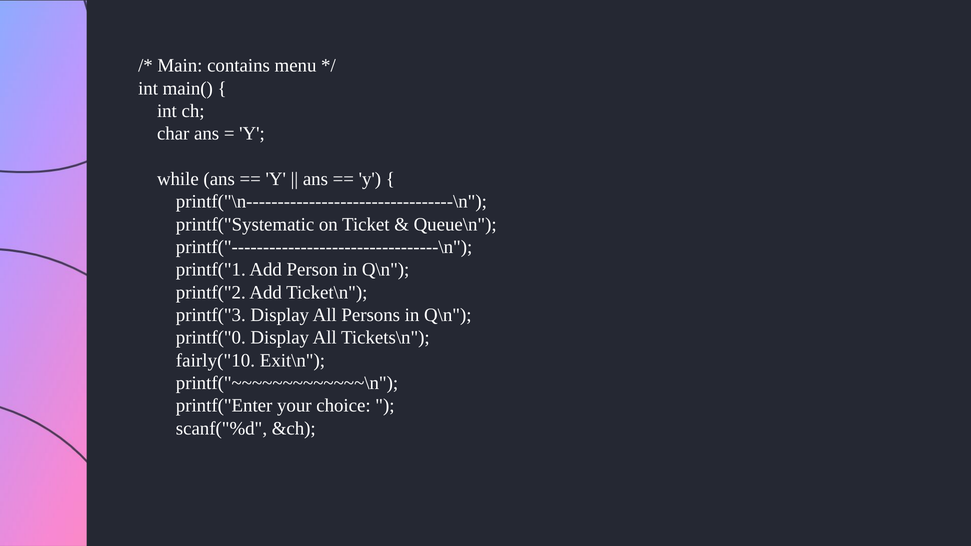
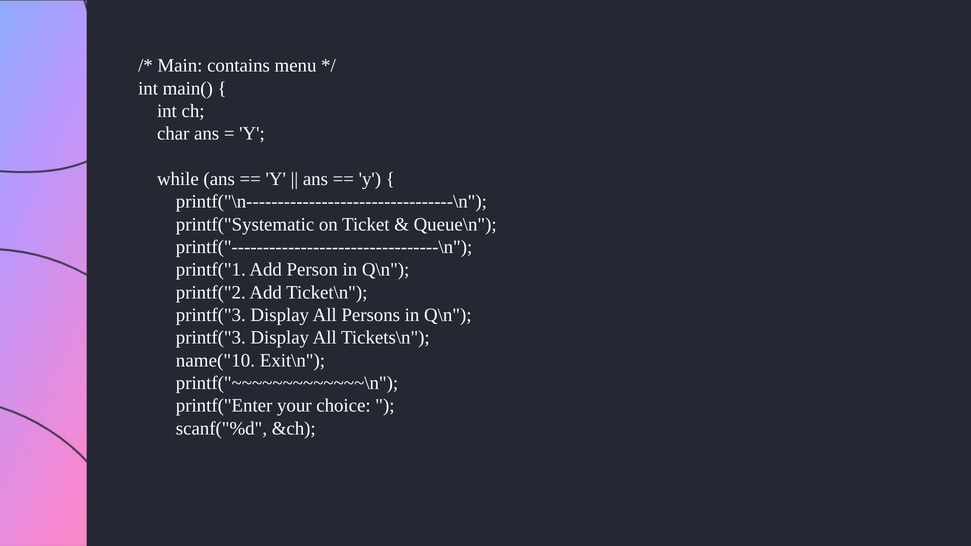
printf("0: printf("0 -> printf("3 (211, 338)
fairly("10: fairly("10 -> name("10 (215, 360)
